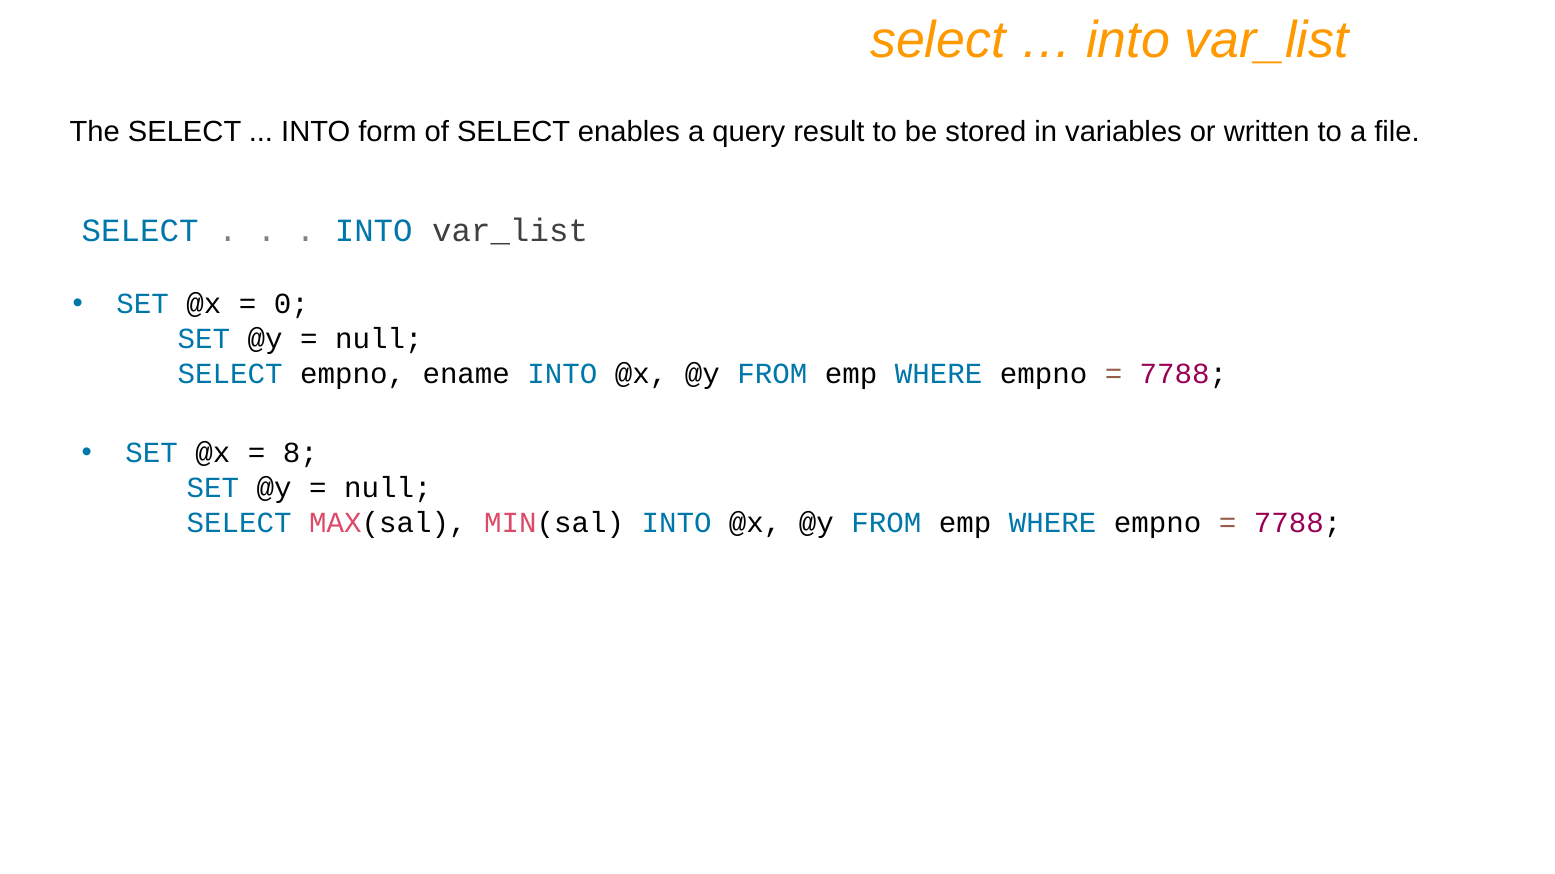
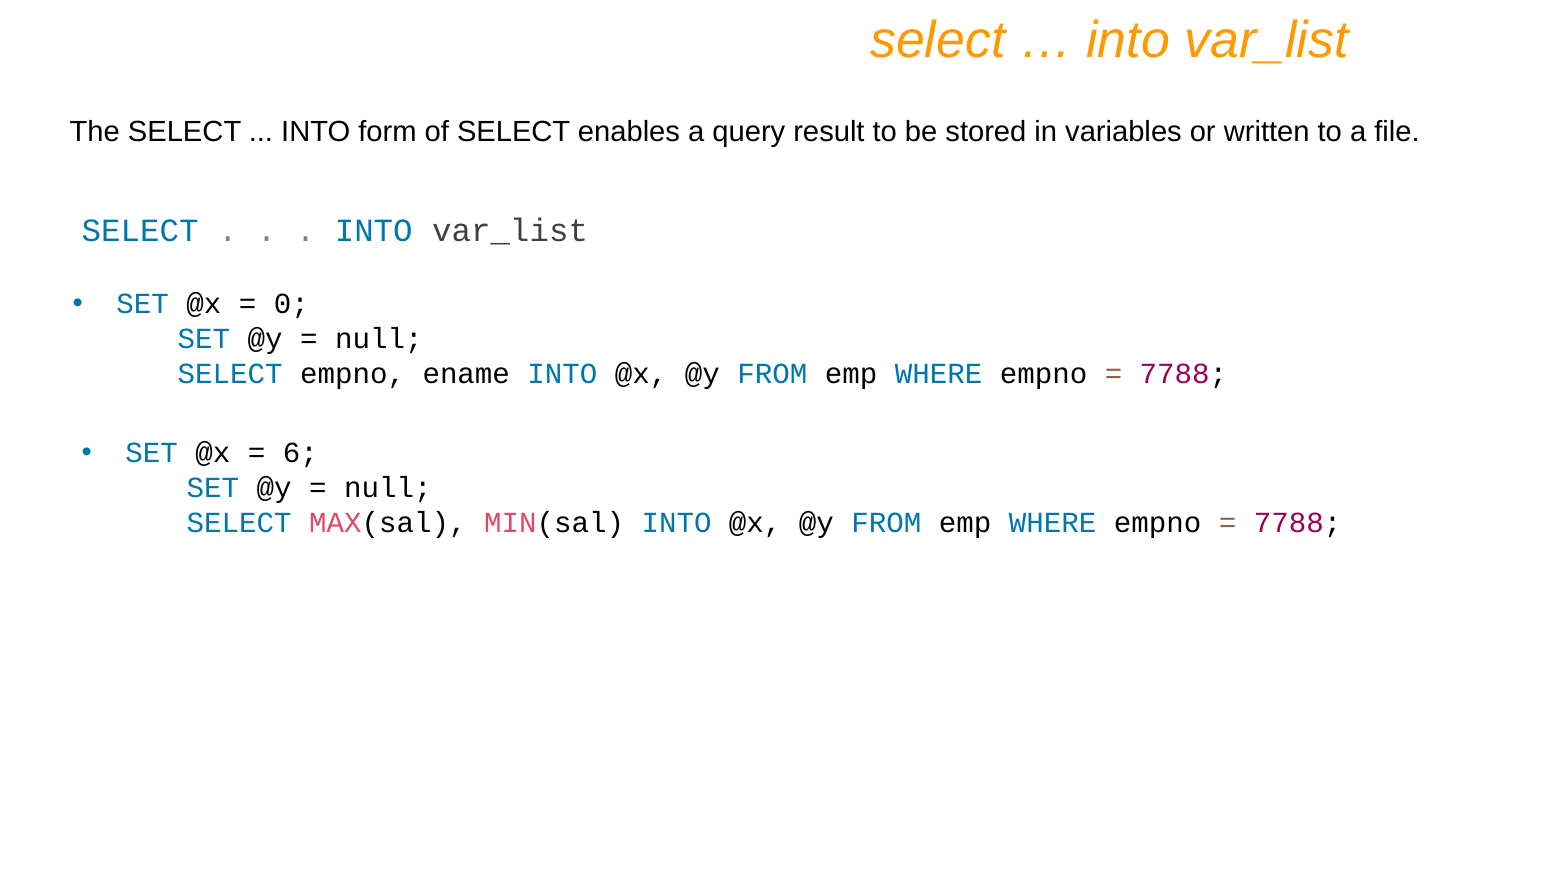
8: 8 -> 6 (300, 454)
